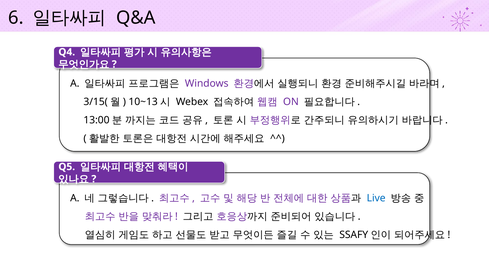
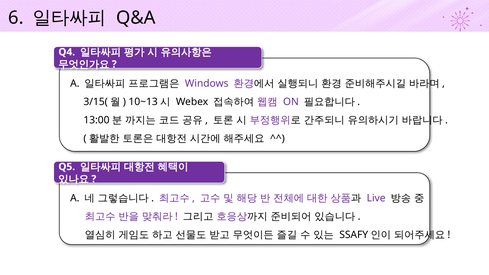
Live colour: blue -> purple (376, 198)
